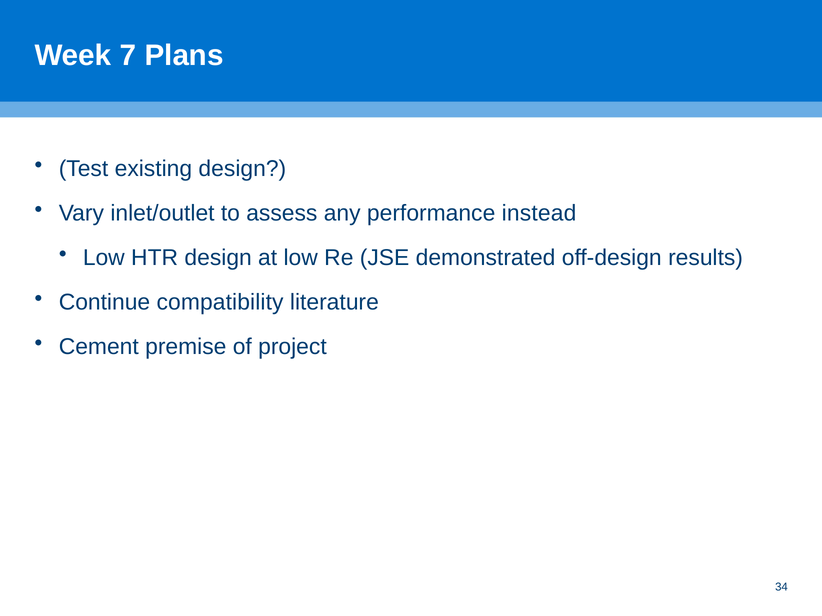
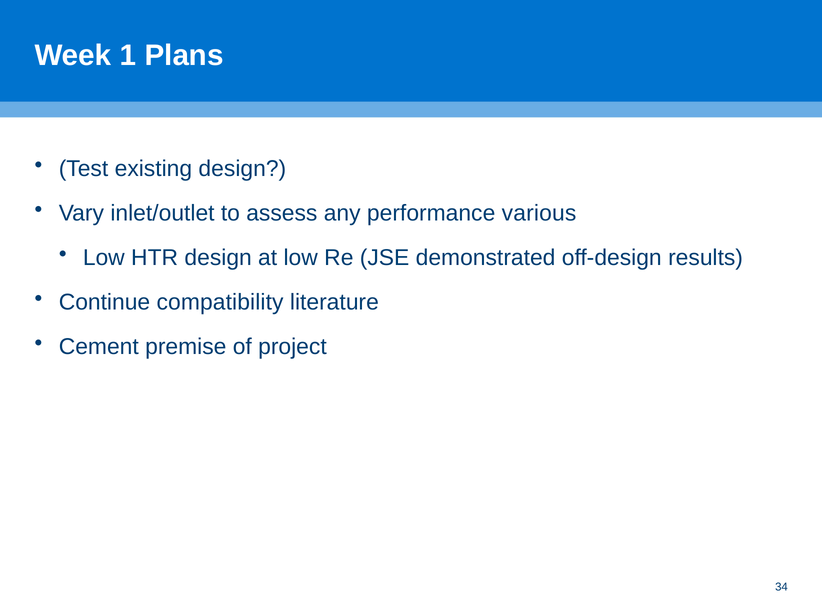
7: 7 -> 1 (128, 56)
instead: instead -> various (539, 213)
